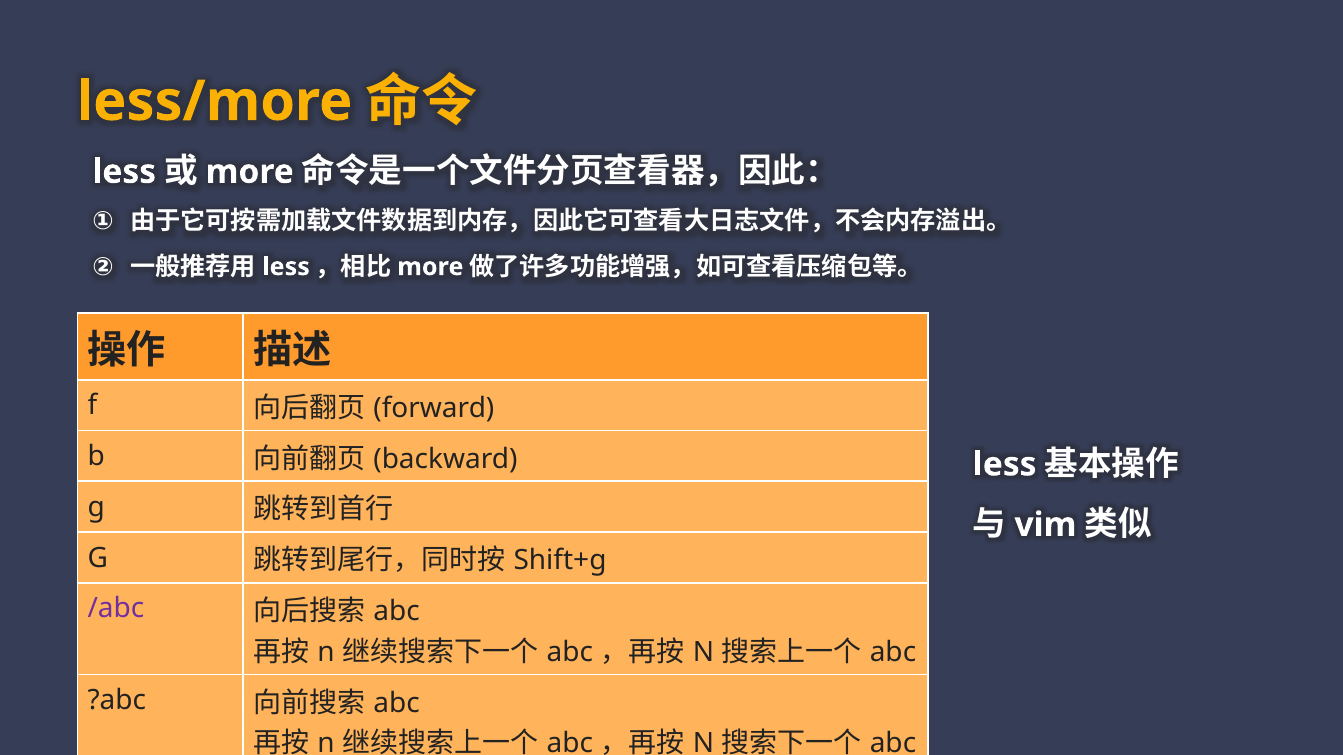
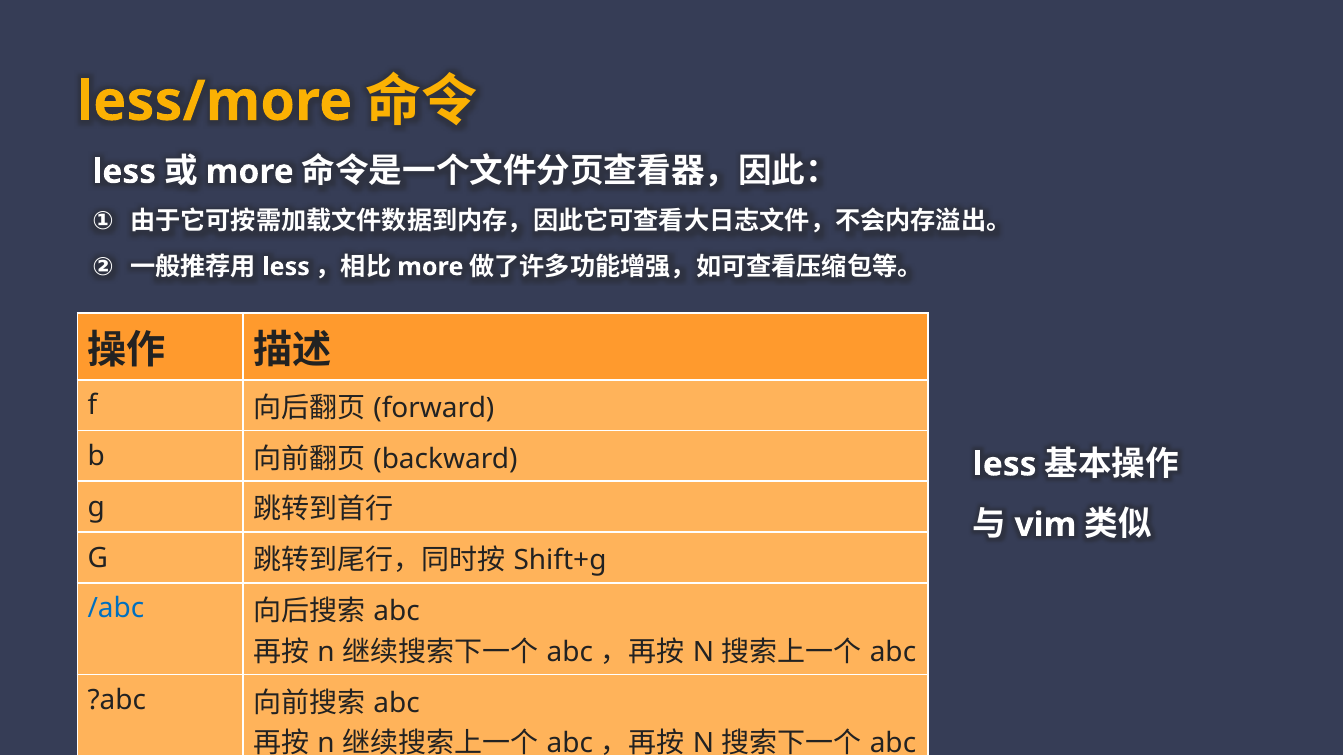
/abc colour: purple -> blue (116, 609)
